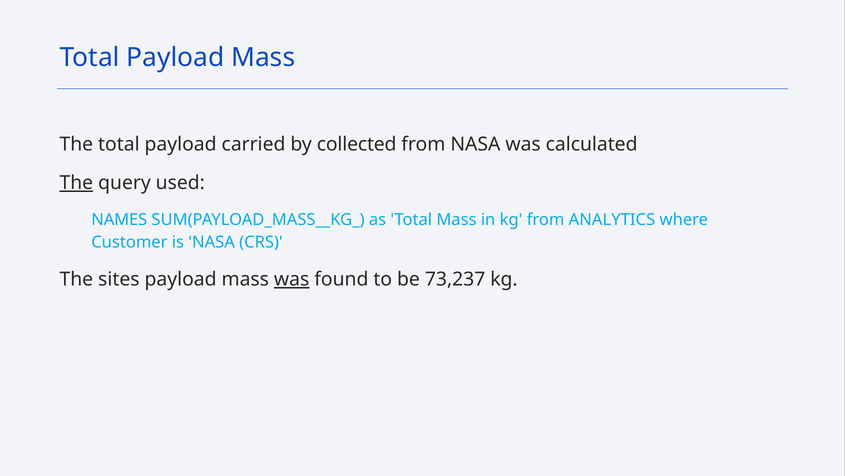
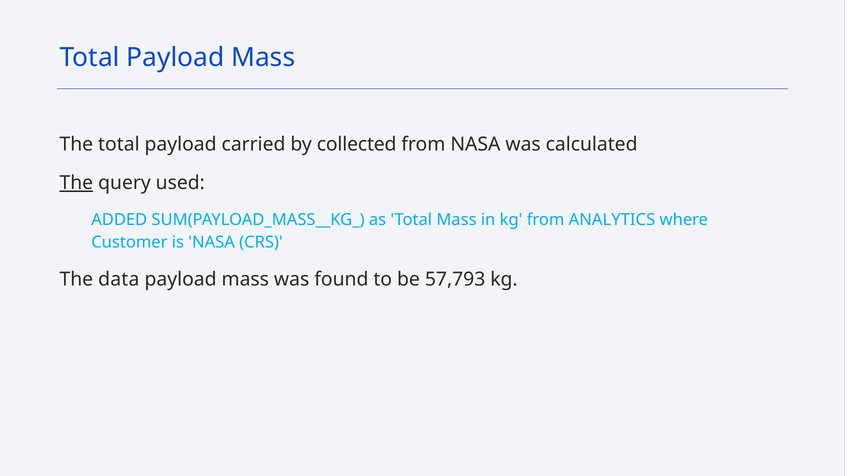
NAMES: NAMES -> ADDED (119, 219)
sites: sites -> data (119, 279)
was underline: present -> none (292, 279)
73,237: 73,237 -> 57,793 (455, 279)
